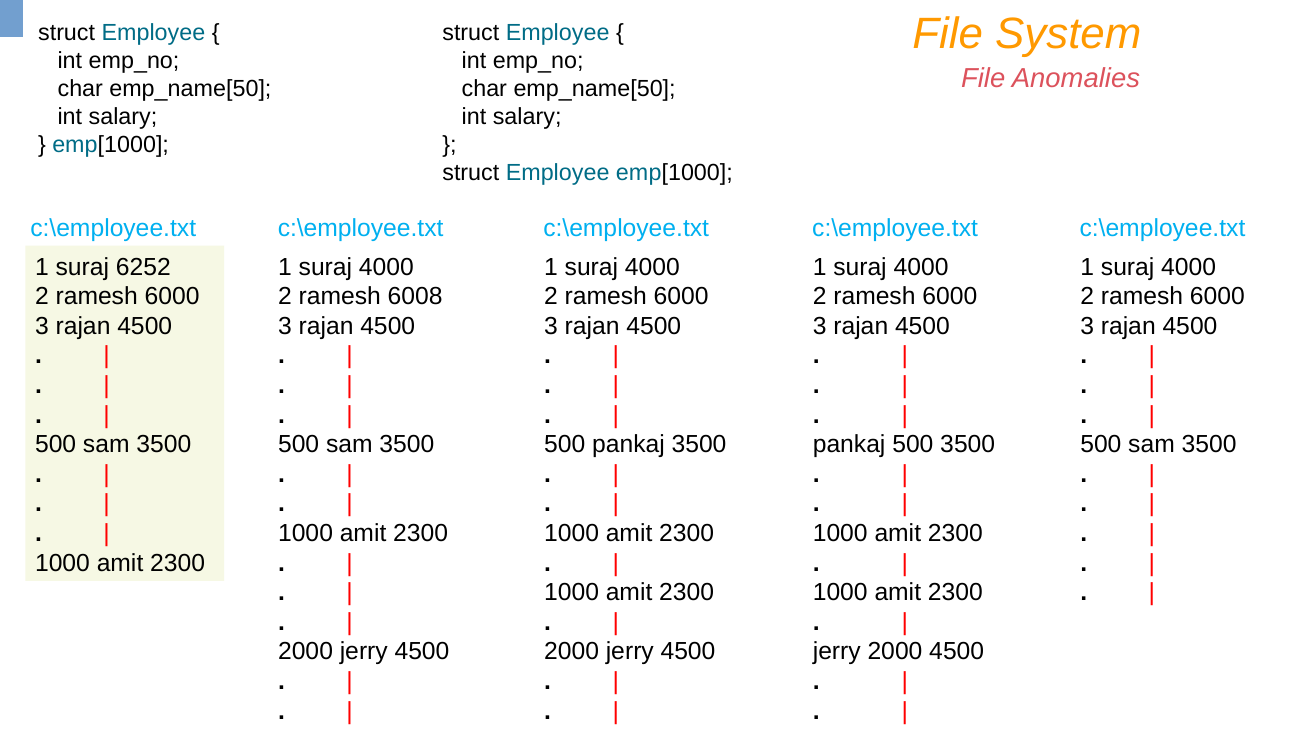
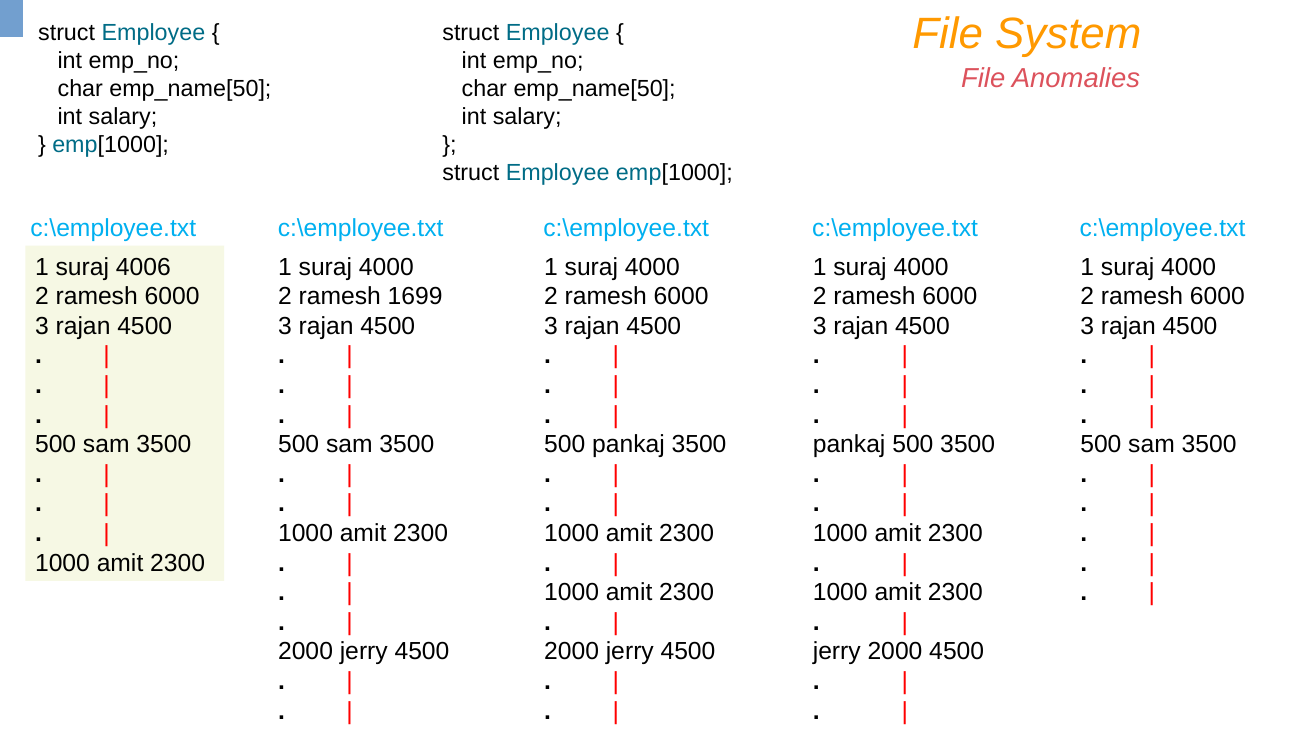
6252: 6252 -> 4006 (143, 267)
6008: 6008 -> 1699 (415, 297)
